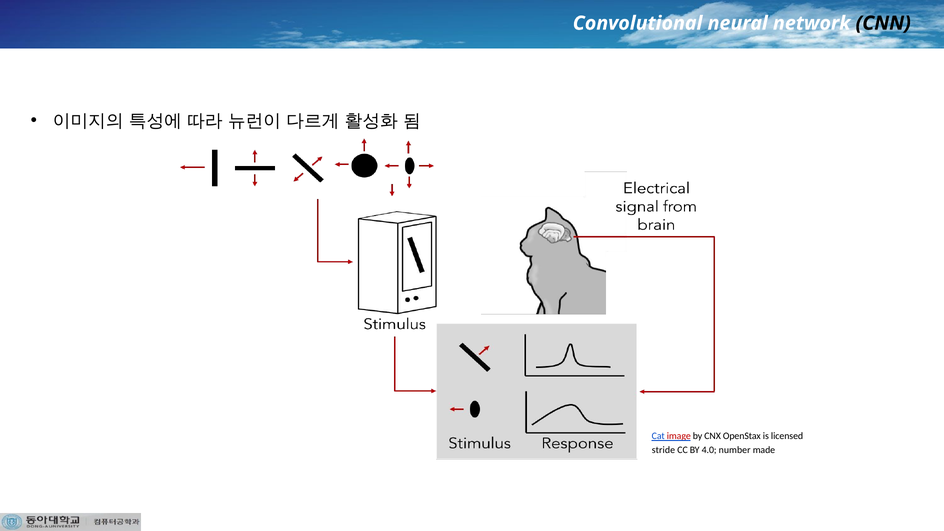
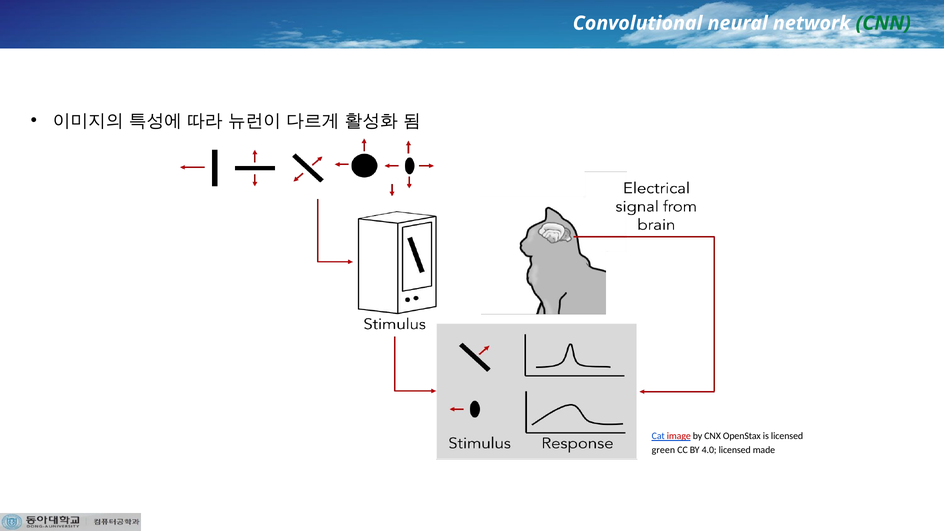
CNN colour: black -> green (883, 23)
stride: stride -> green (663, 450)
4.0 number: number -> licensed (735, 450)
